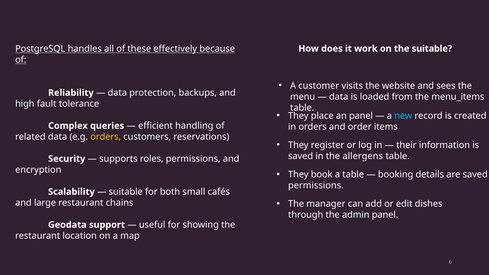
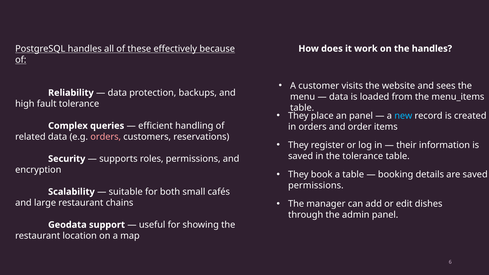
the suitable: suitable -> handles (432, 49)
orders colour: yellow -> pink (106, 137)
the allergens: allergens -> tolerance (363, 156)
